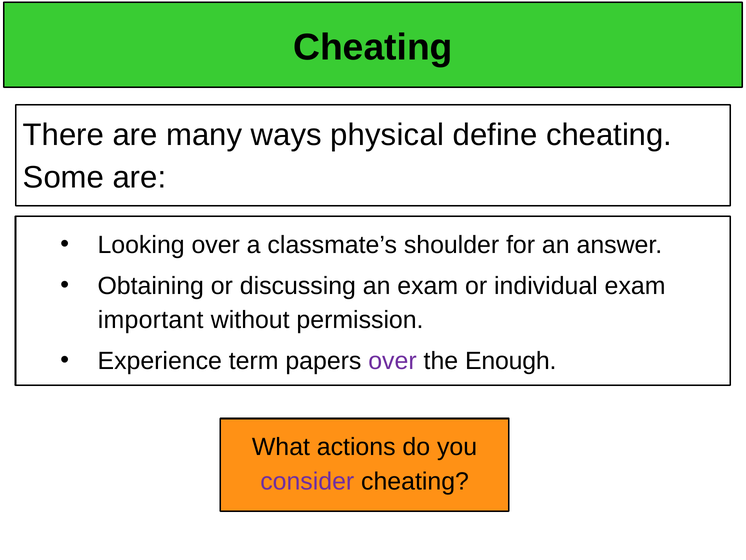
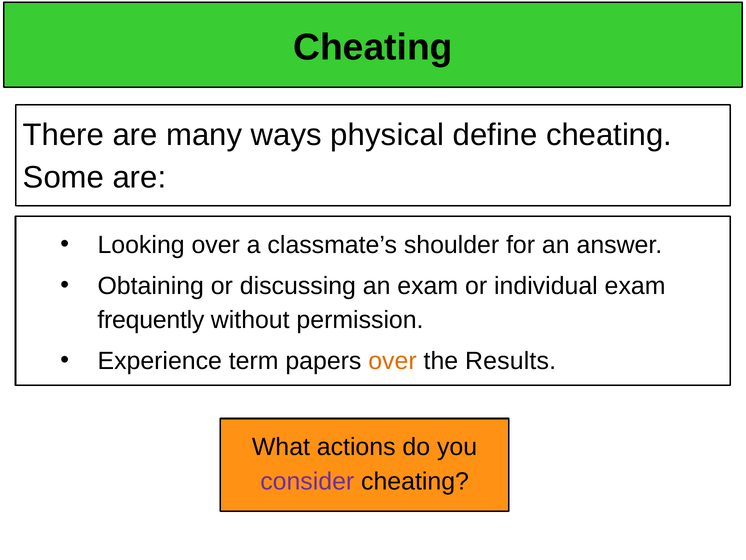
important: important -> frequently (151, 320)
over colour: purple -> orange (392, 361)
Enough: Enough -> Results (511, 361)
